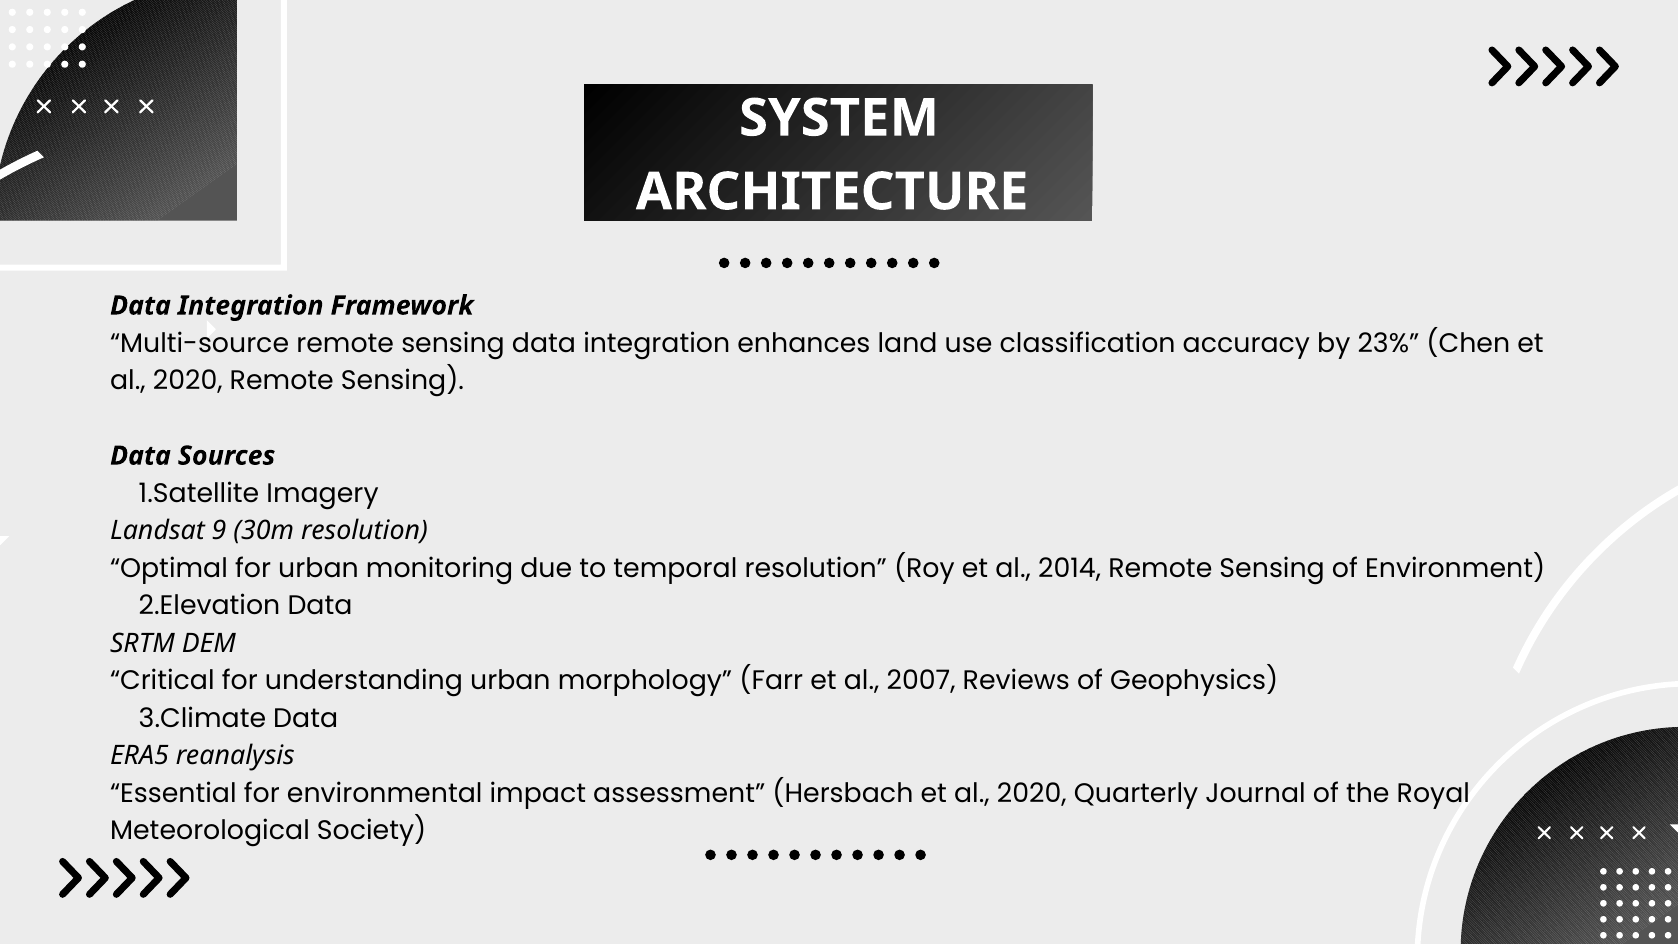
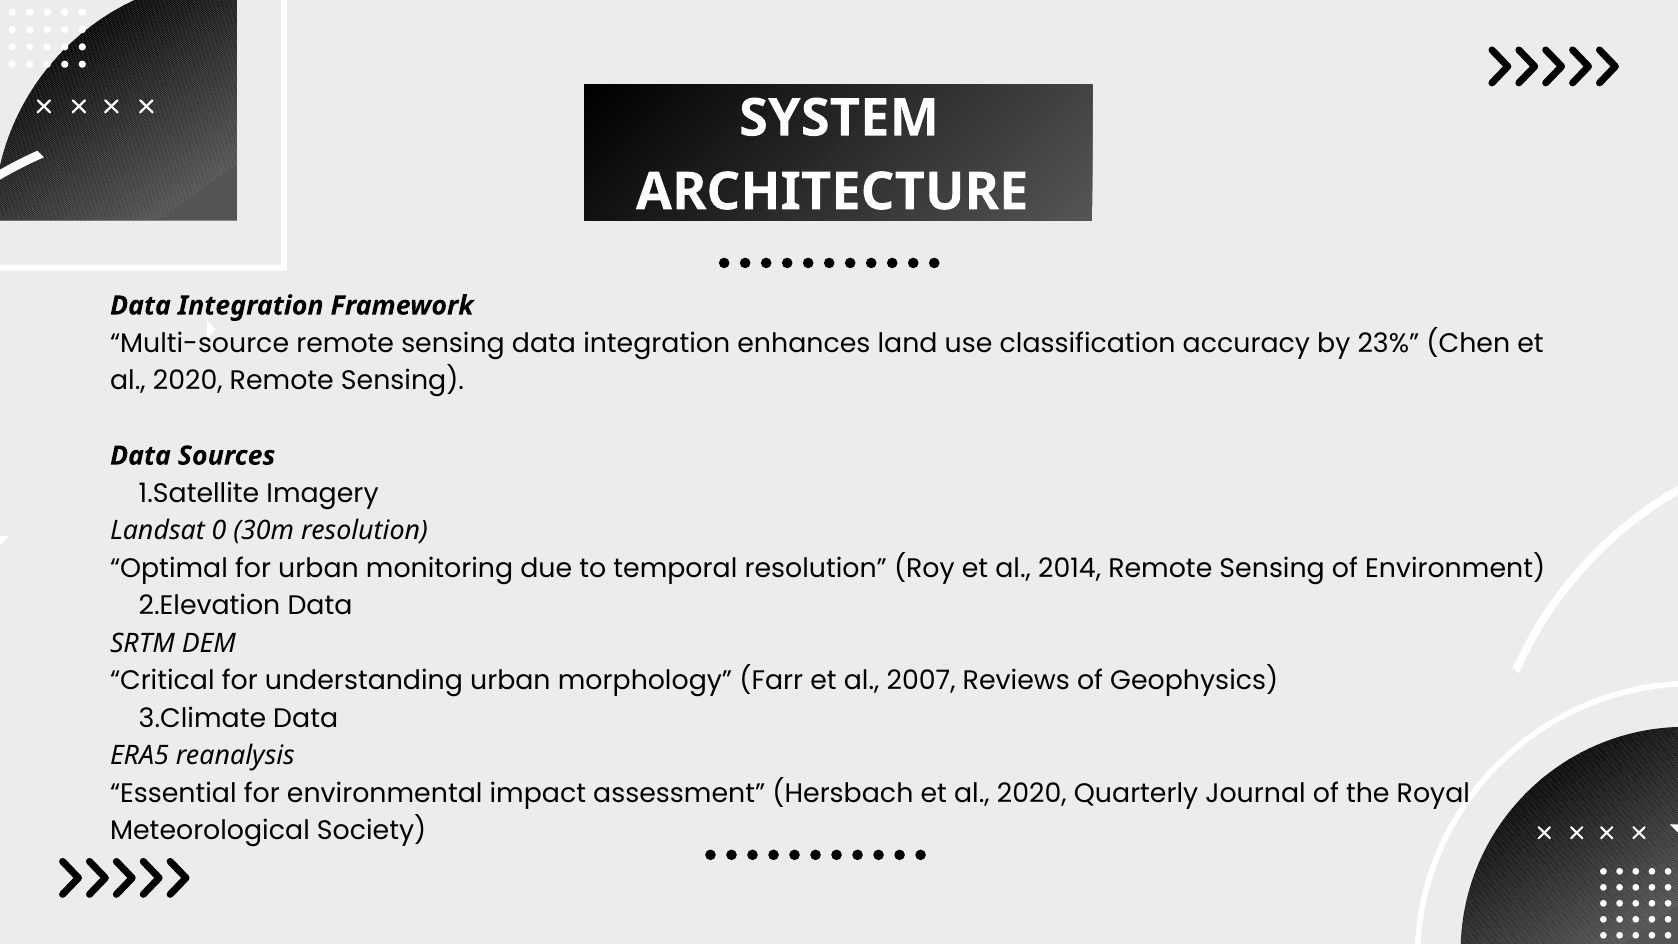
9: 9 -> 0 (219, 531)
